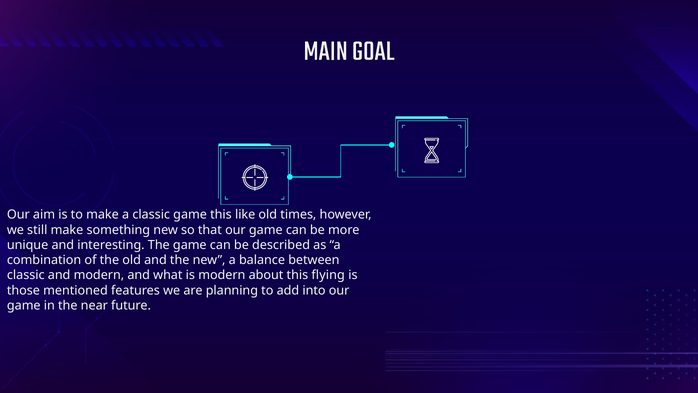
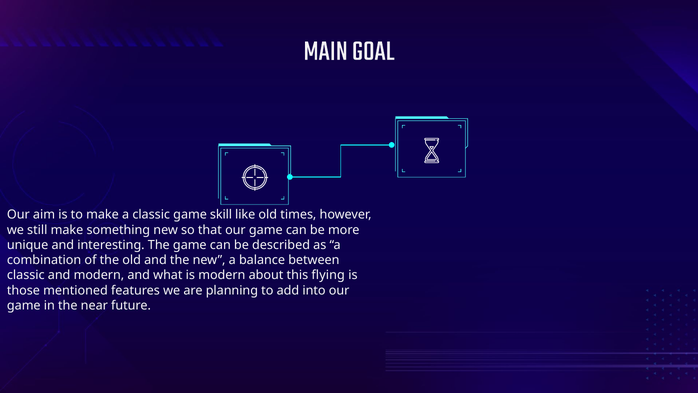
game this: this -> skill (221, 214)
